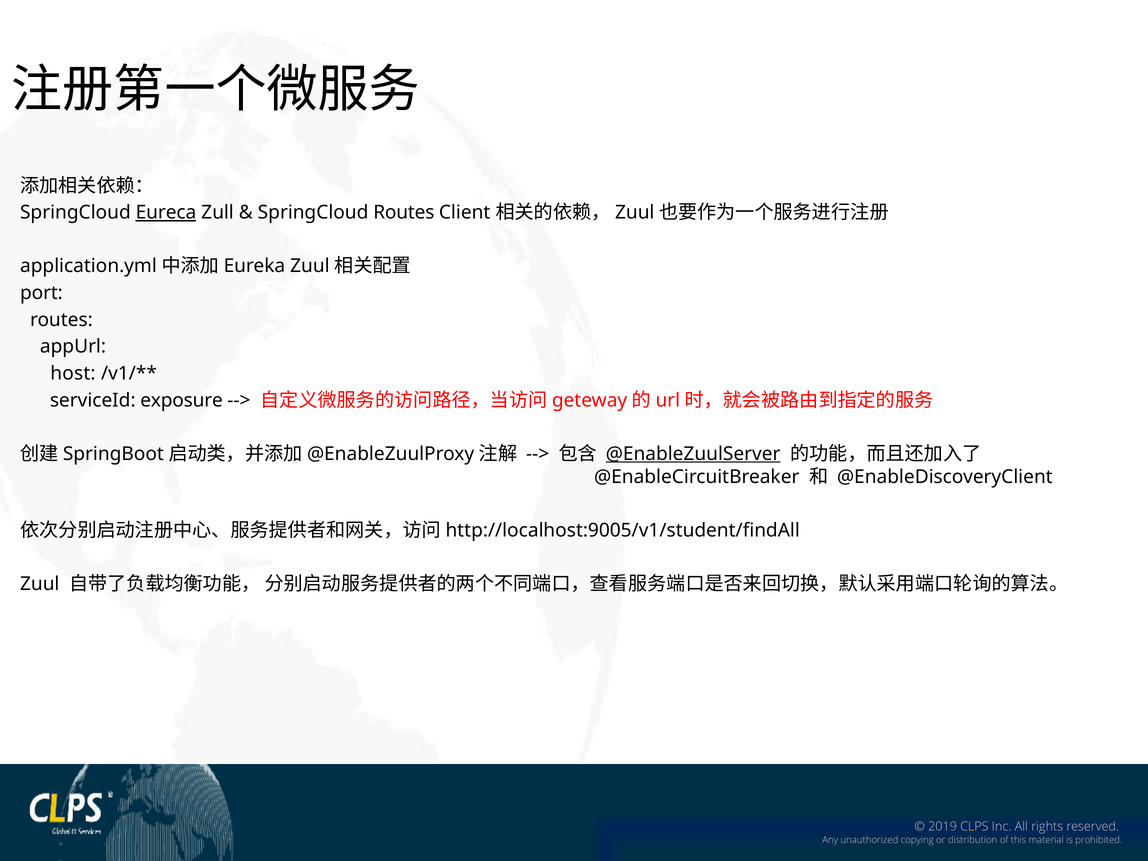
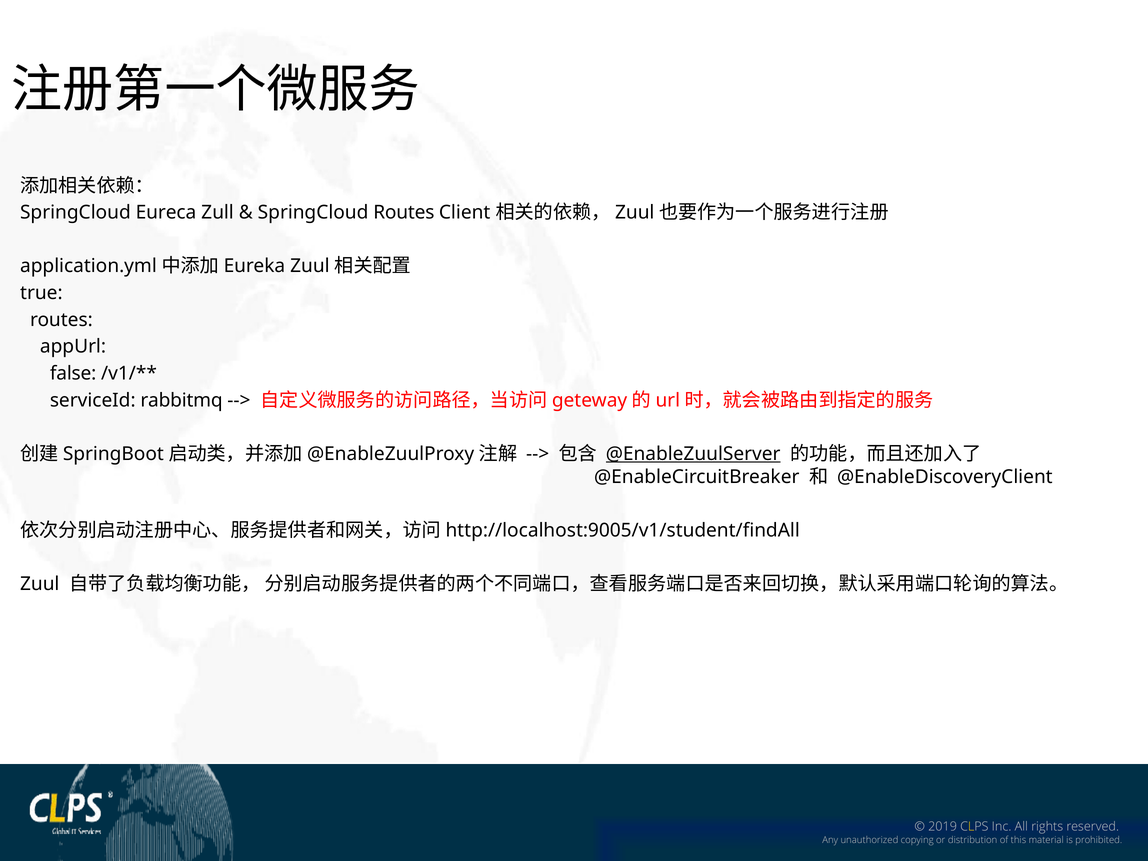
Eureca underline: present -> none (166, 213)
port: port -> true (41, 293)
host: host -> false (73, 373)
exposure: exposure -> rabbitmq (182, 400)
